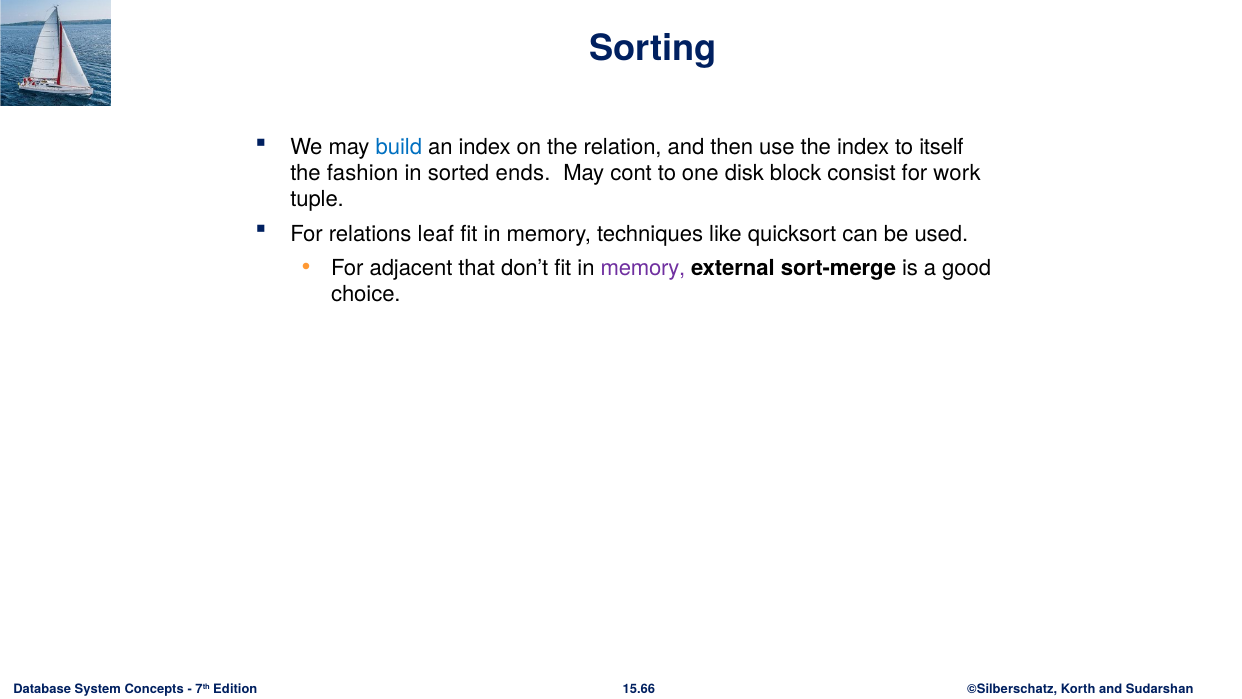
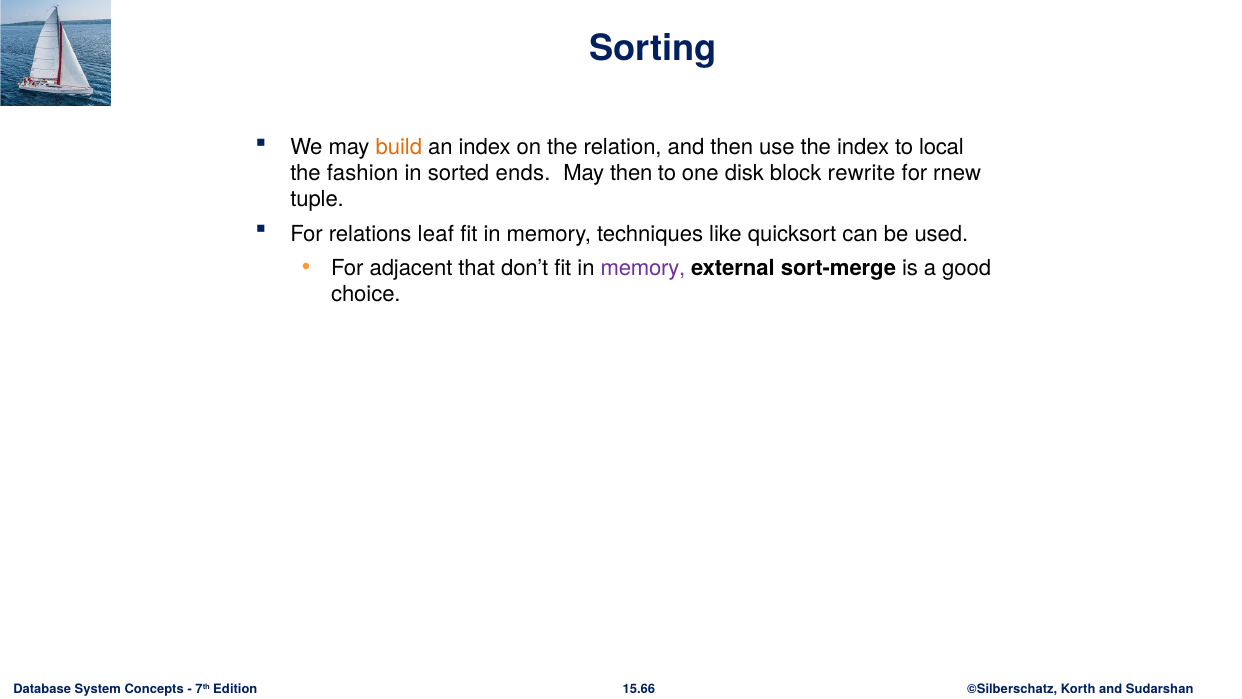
build colour: blue -> orange (399, 147)
itself: itself -> local (941, 147)
May cont: cont -> then (631, 173)
consist: consist -> rewrite (861, 173)
work: work -> rnew (957, 173)
